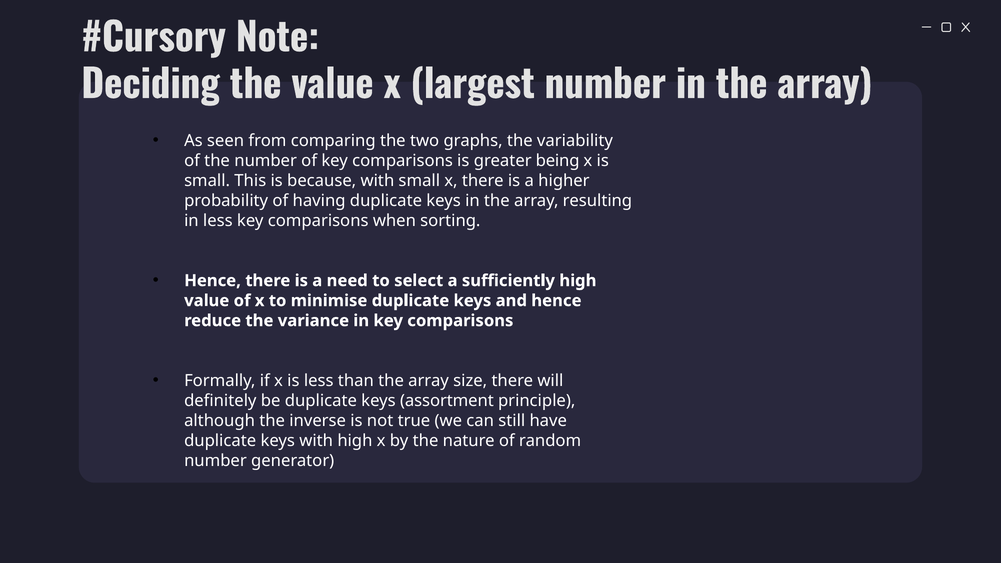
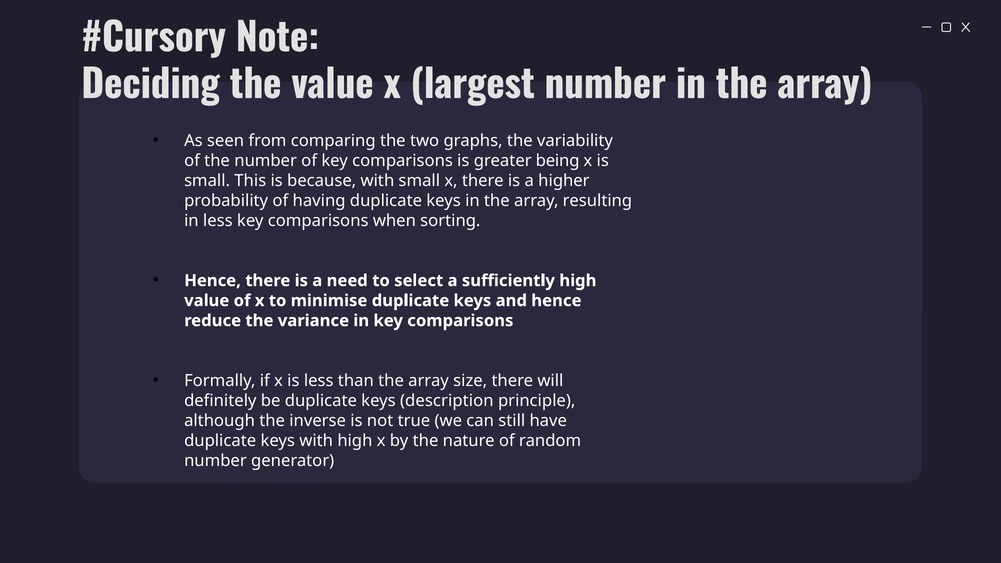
assortment: assortment -> description (447, 401)
